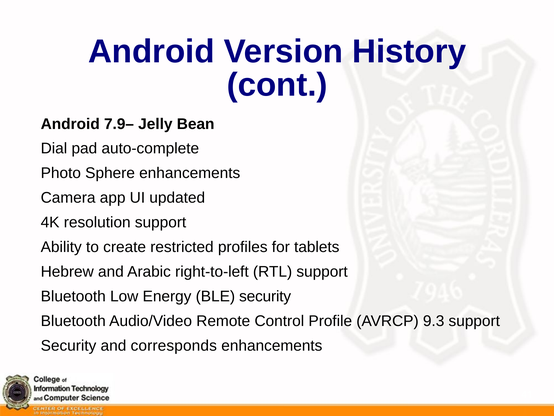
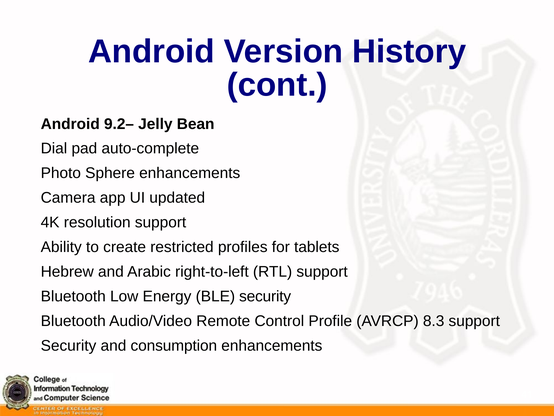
7.9–: 7.9– -> 9.2– (119, 124)
9.3: 9.3 -> 8.3 (434, 321)
corresponds: corresponds -> consumption (174, 345)
